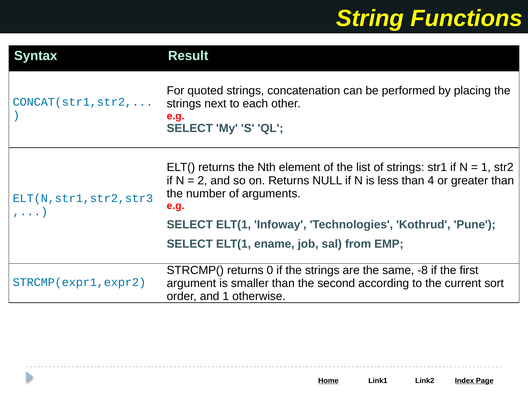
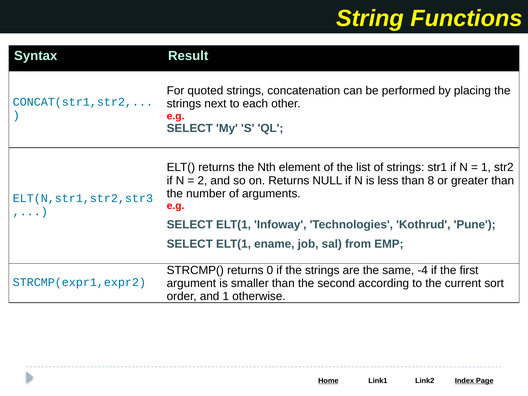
4: 4 -> 8 (431, 180)
-8: -8 -> -4 (423, 270)
